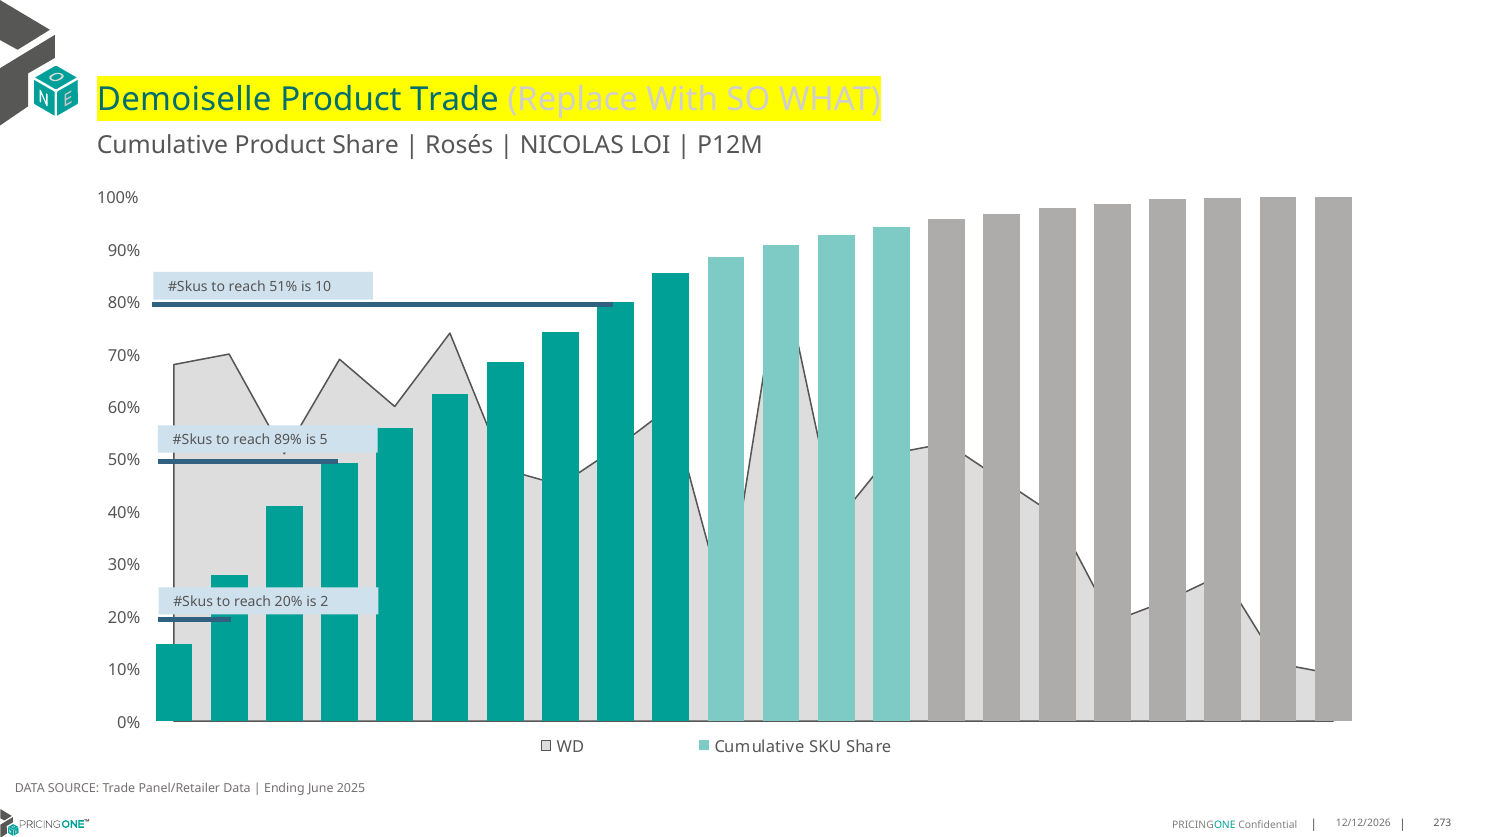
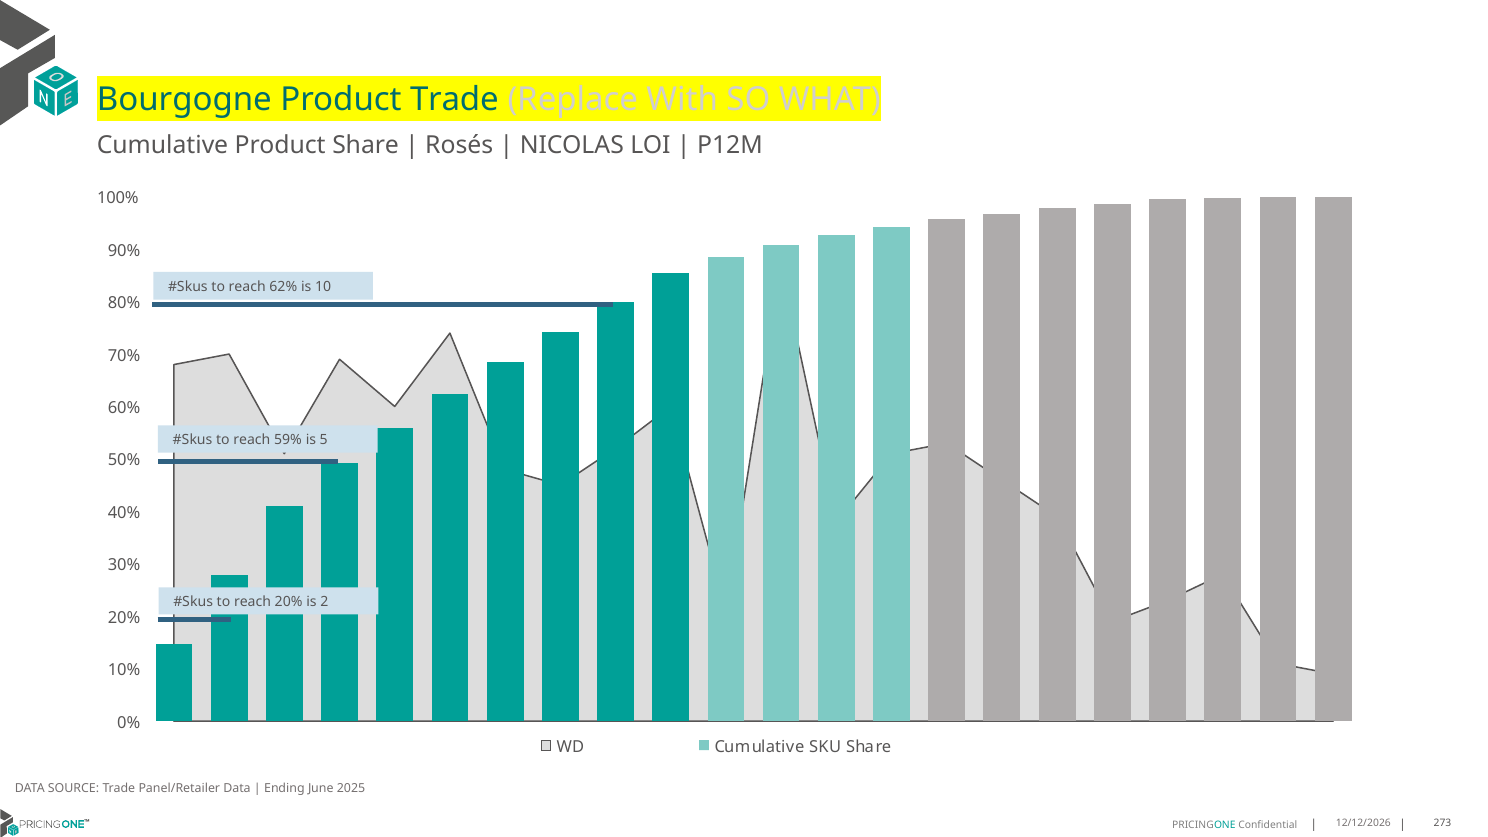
Demoiselle: Demoiselle -> Bourgogne (184, 100)
51%: 51% -> 62% (283, 287)
89%: 89% -> 59% (288, 440)
